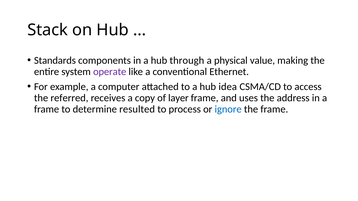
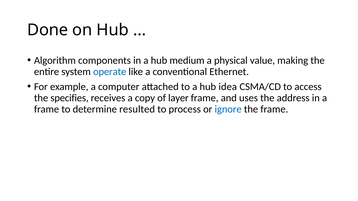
Stack: Stack -> Done (48, 30)
Standards: Standards -> Algorithm (55, 61)
through: through -> medium (187, 61)
operate colour: purple -> blue (110, 72)
referred: referred -> specifies (70, 98)
